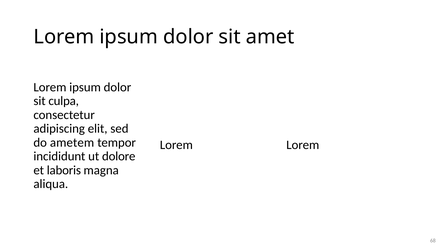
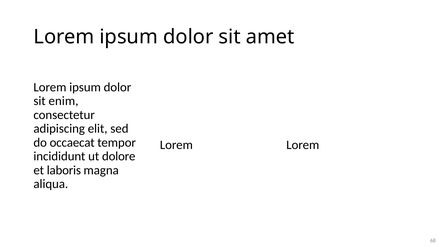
culpa: culpa -> enim (64, 101)
ametem: ametem -> occaecat (72, 143)
